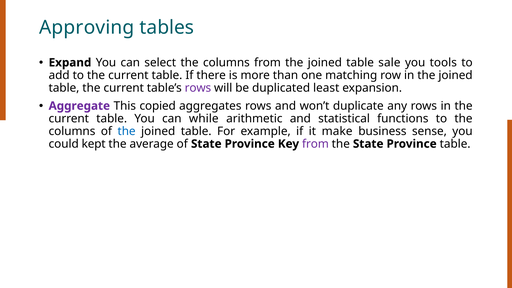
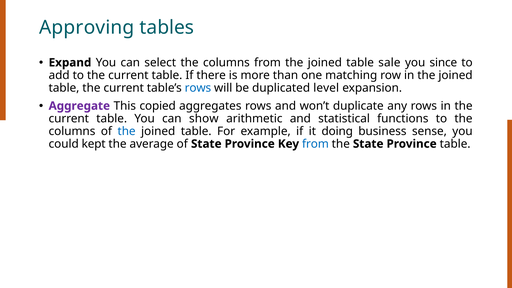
tools: tools -> since (443, 63)
rows colour: purple -> blue (198, 88)
least: least -> level (326, 88)
while: while -> show (204, 119)
make: make -> doing (337, 131)
from colour: purple -> blue (315, 144)
